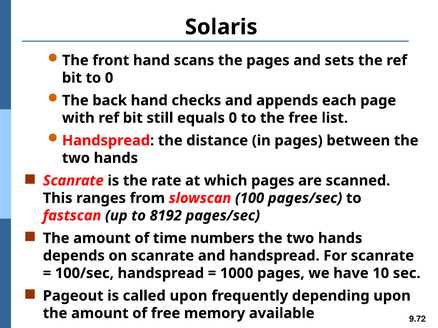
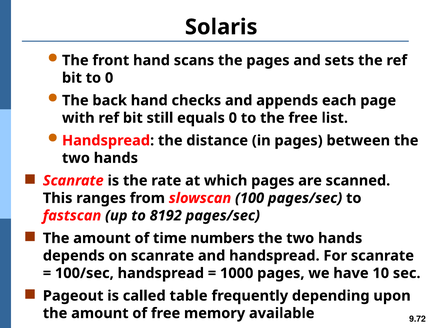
called upon: upon -> table (189, 296)
